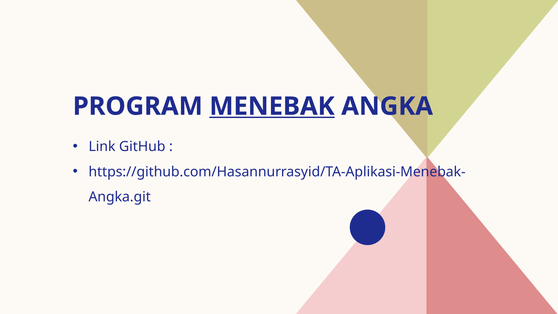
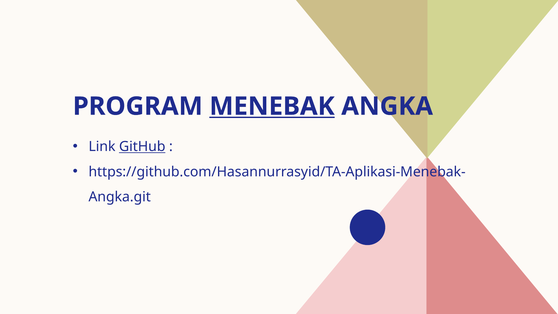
GitHub underline: none -> present (142, 147)
